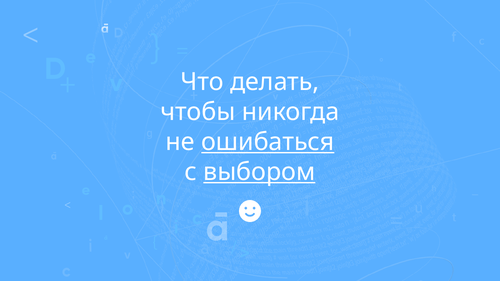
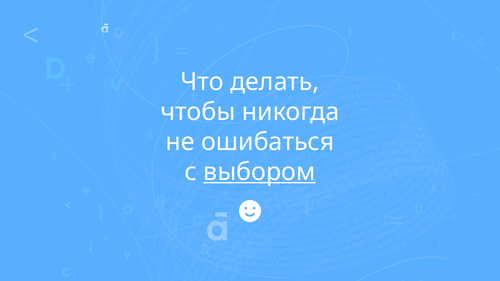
ошибаться underline: present -> none (268, 142)
